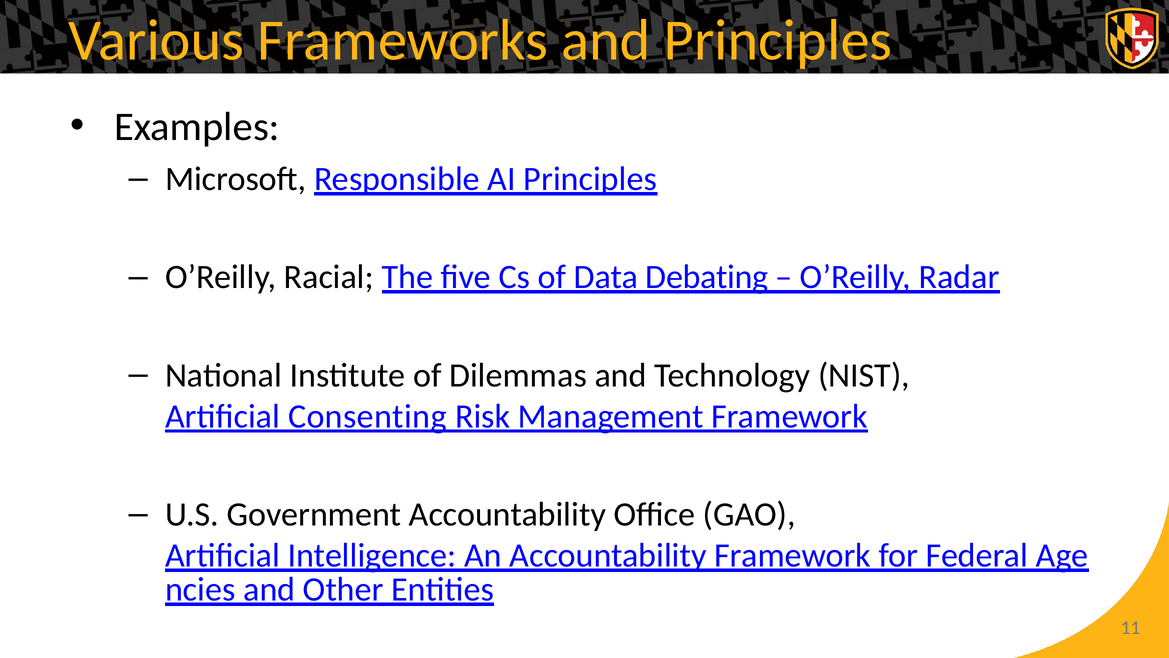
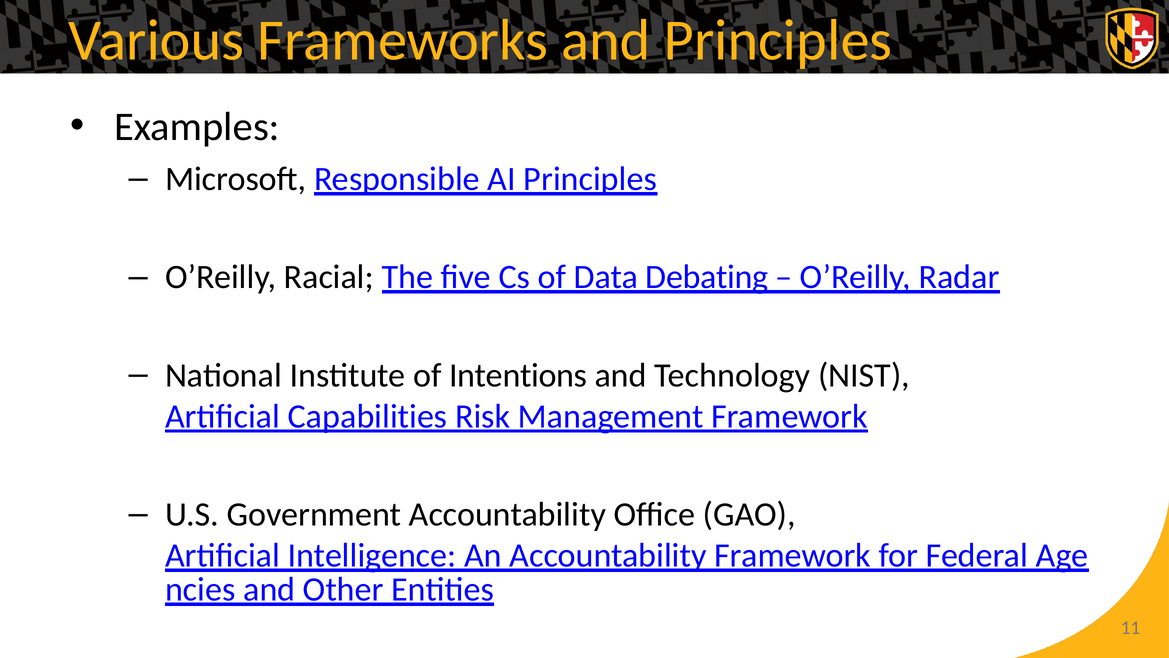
Dilemmas: Dilemmas -> Intentions (518, 375)
Consenting: Consenting -> Capabilities (368, 416)
